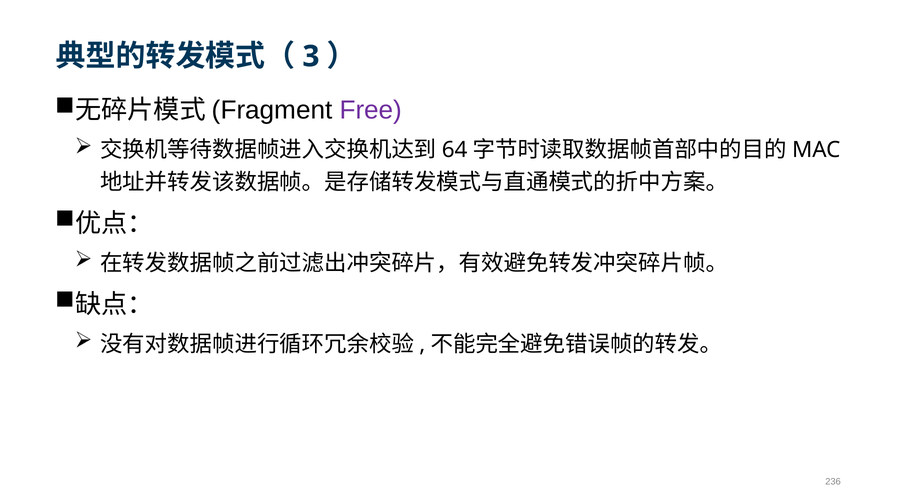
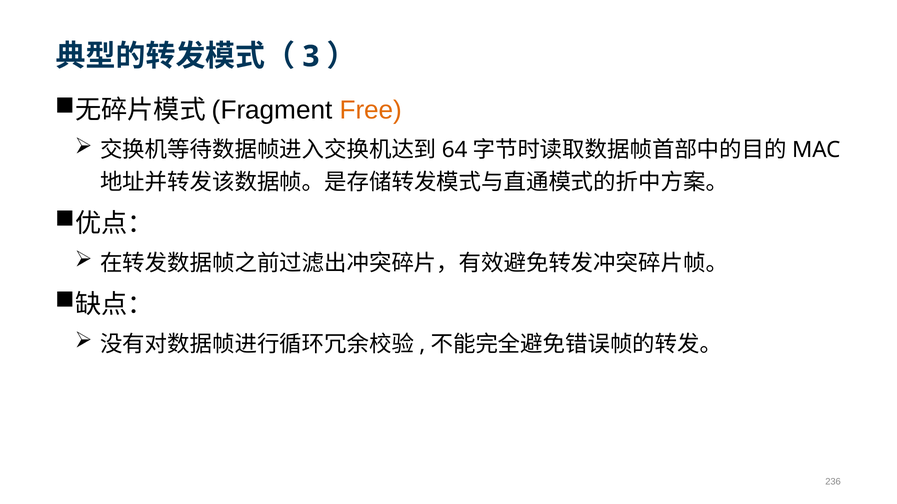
Free colour: purple -> orange (371, 110)
